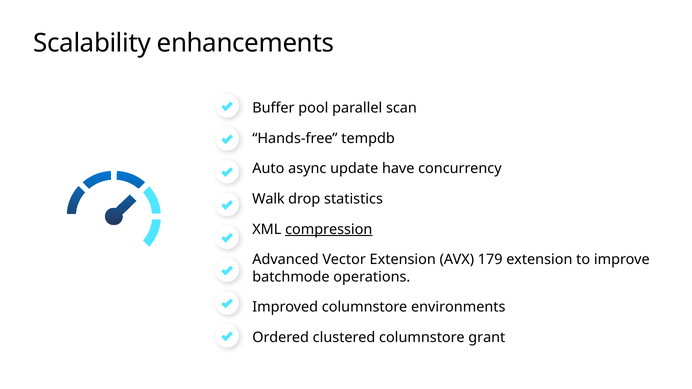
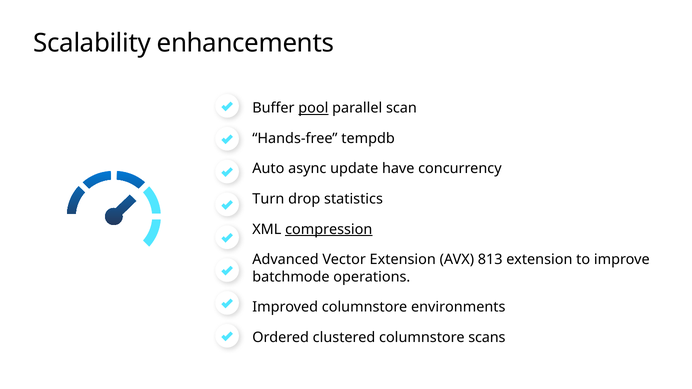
pool underline: none -> present (313, 108)
Walk: Walk -> Turn (268, 199)
179: 179 -> 813 (490, 260)
grant: grant -> scans (487, 338)
